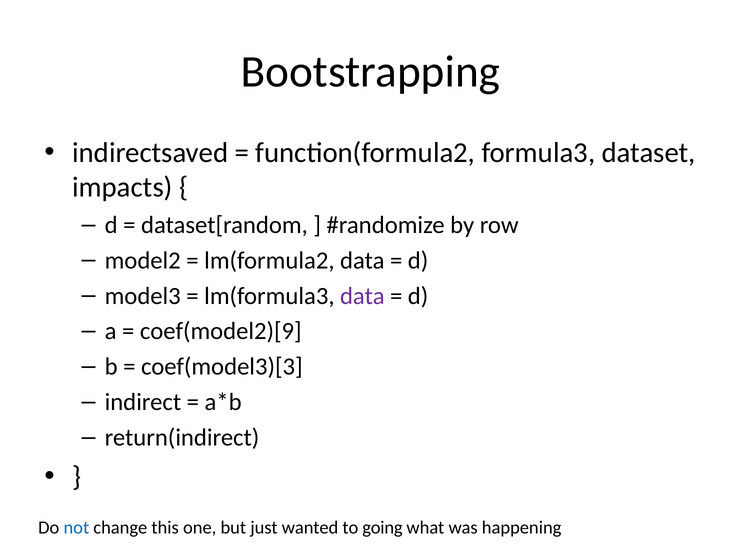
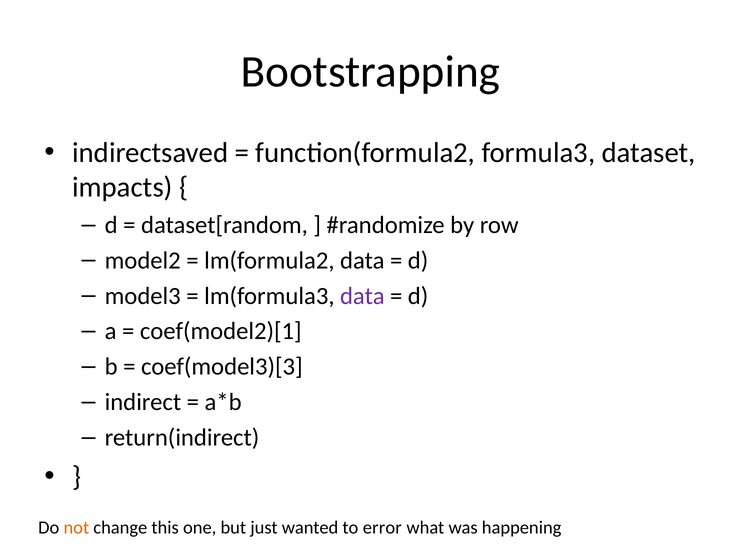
coef(model2)[9: coef(model2)[9 -> coef(model2)[1 (221, 331)
not colour: blue -> orange (76, 527)
going: going -> error (382, 527)
